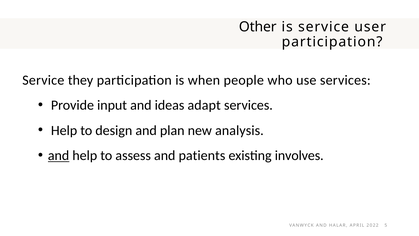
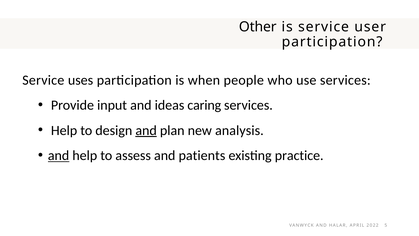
they: they -> uses (81, 80)
adapt: adapt -> caring (204, 105)
and underline: none -> present (146, 130)
involves: involves -> practice (299, 155)
